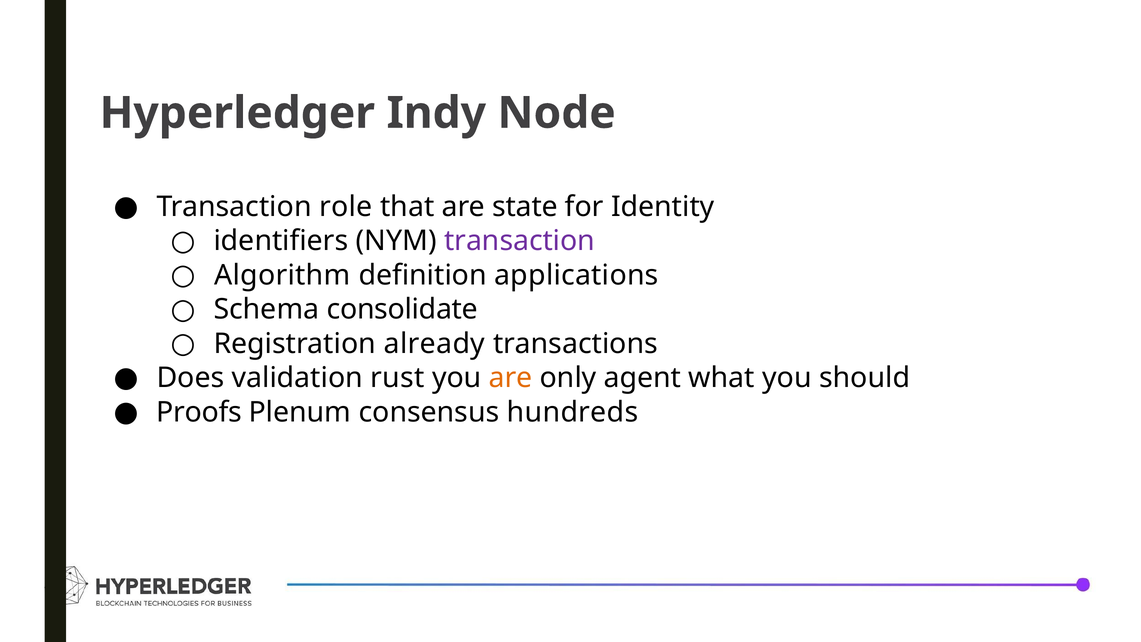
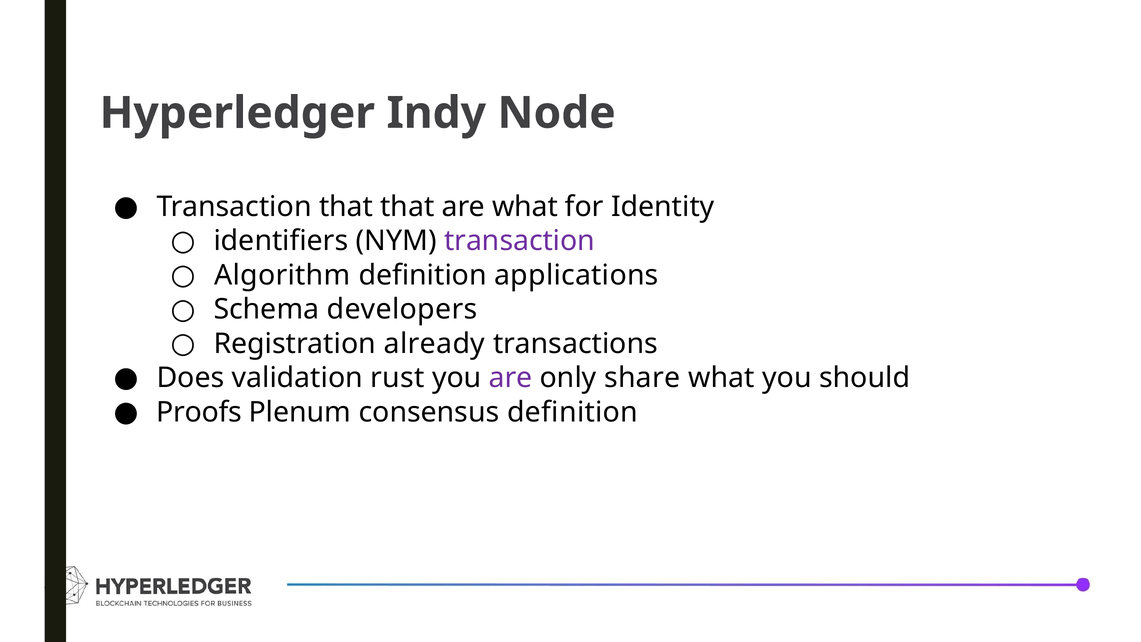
Transaction role: role -> that (346, 207)
are state: state -> what (525, 207)
consolidate: consolidate -> developers (402, 309)
are colour: orange -> purple (511, 378)
agent: agent -> share (642, 378)
consensus hundreds: hundreds -> definition (573, 412)
